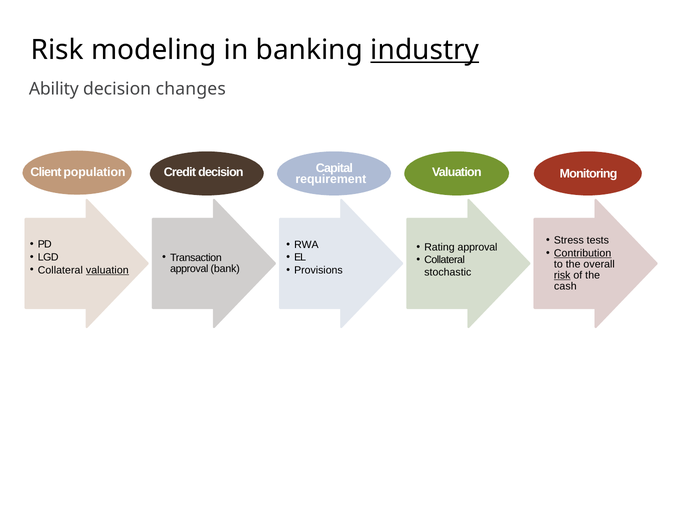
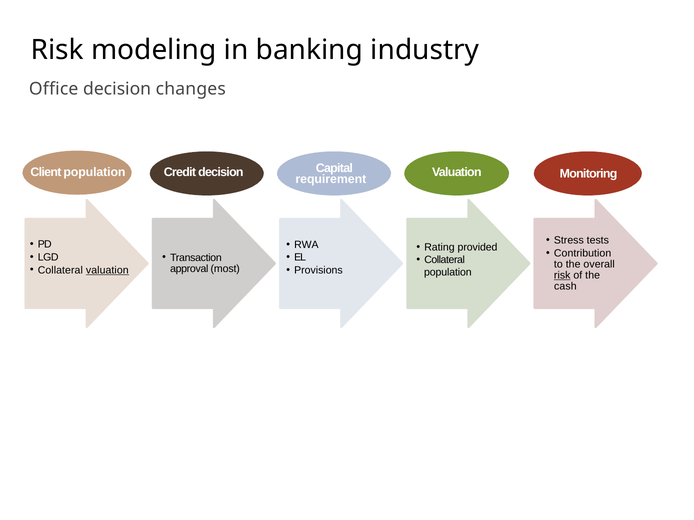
industry underline: present -> none (425, 50)
Ability: Ability -> Office (54, 89)
Rating approval: approval -> provided (478, 247)
Contribution underline: present -> none (583, 253)
bank: bank -> most (225, 269)
stochastic: stochastic -> population (448, 273)
